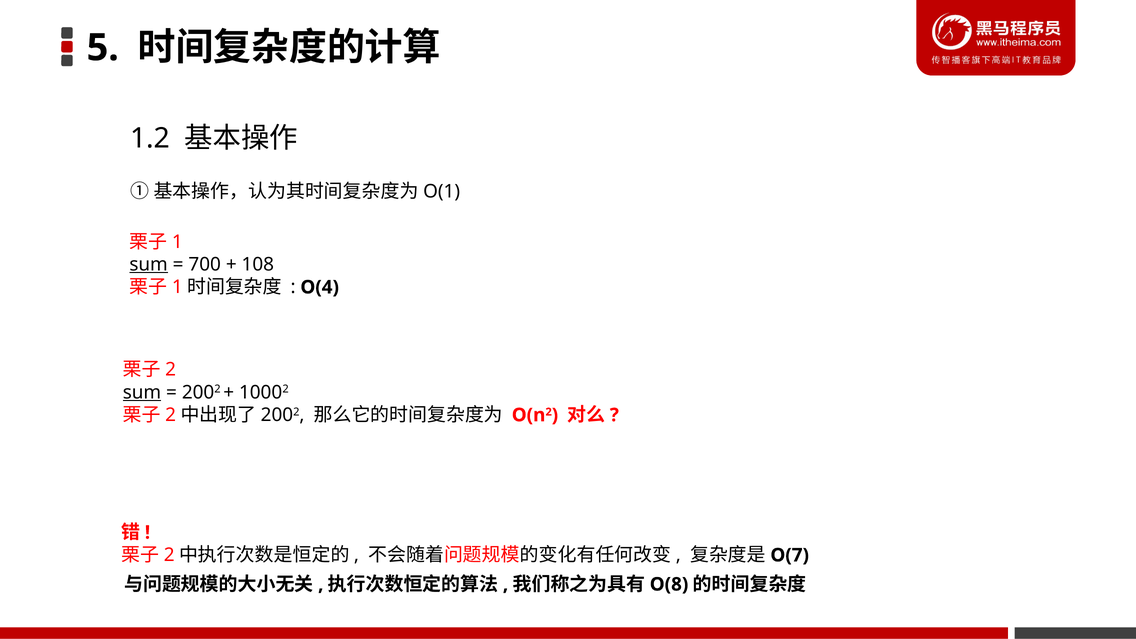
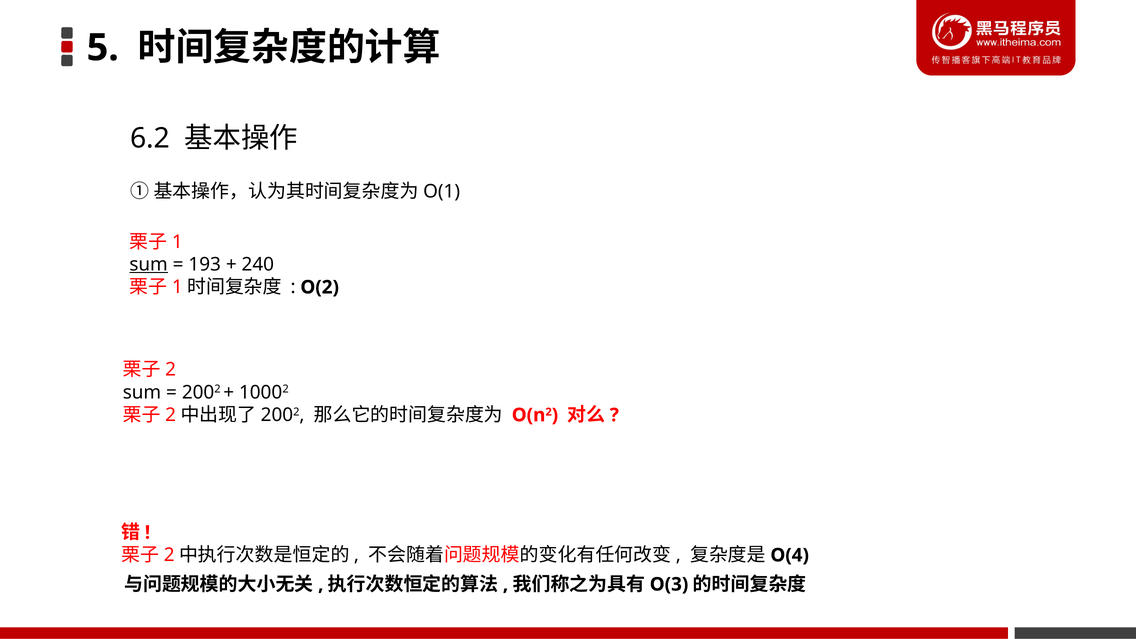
1.2: 1.2 -> 6.2 (150, 138)
700: 700 -> 193 (205, 265)
108: 108 -> 240 (258, 265)
O(4: O(4 -> O(2 (320, 287)
sum underline: present -> none (142, 392)
O(7: O(7 -> O(4 (790, 555)
O(8: O(8 -> O(3 (669, 584)
